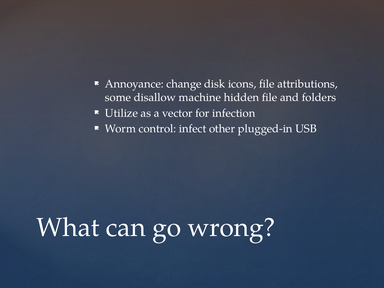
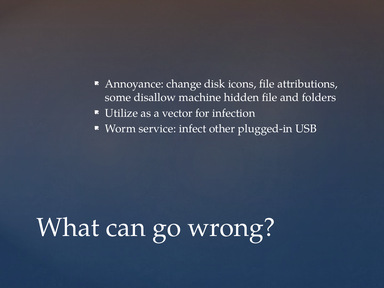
control: control -> service (157, 129)
